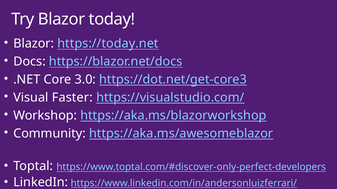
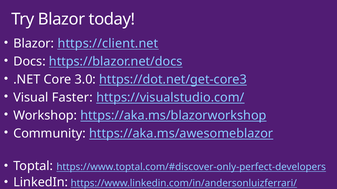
https://today.net: https://today.net -> https://client.net (108, 44)
